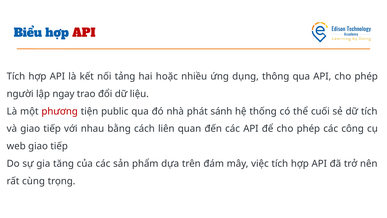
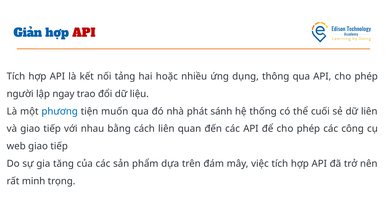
Biểu: Biểu -> Giản (28, 33)
phương colour: red -> blue (60, 111)
public: public -> muốn (115, 111)
dữ tích: tích -> liên (369, 111)
cùng: cùng -> minh (34, 181)
